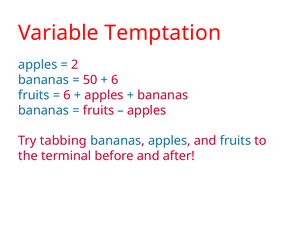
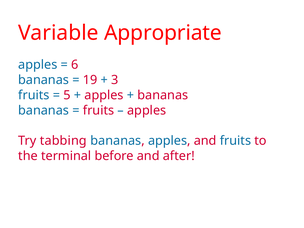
Temptation: Temptation -> Appropriate (163, 33)
2: 2 -> 6 (75, 65)
50: 50 -> 19 (90, 80)
6: 6 -> 3 (115, 80)
6: 6 -> 5 (67, 95)
